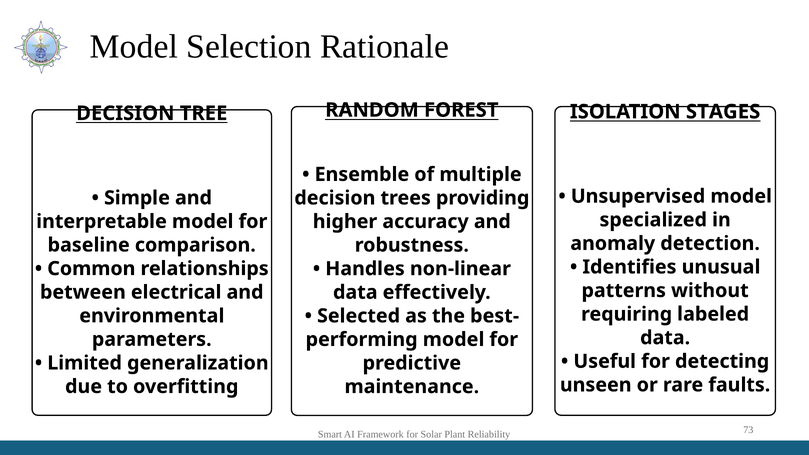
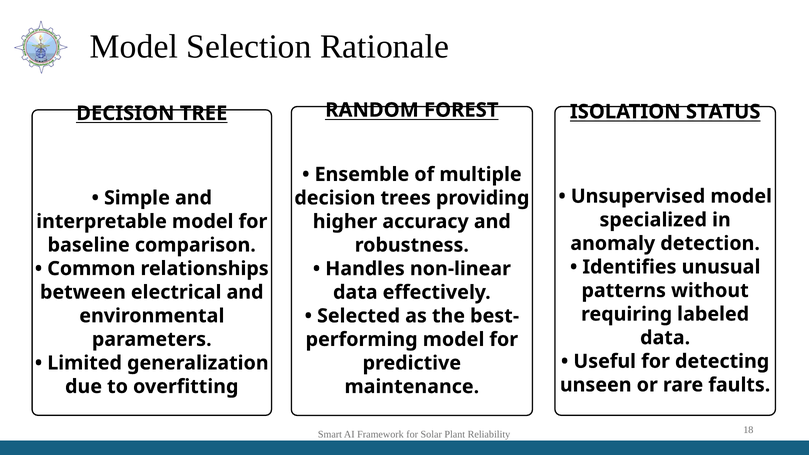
STAGES: STAGES -> STATUS (723, 112)
73: 73 -> 18 (748, 430)
